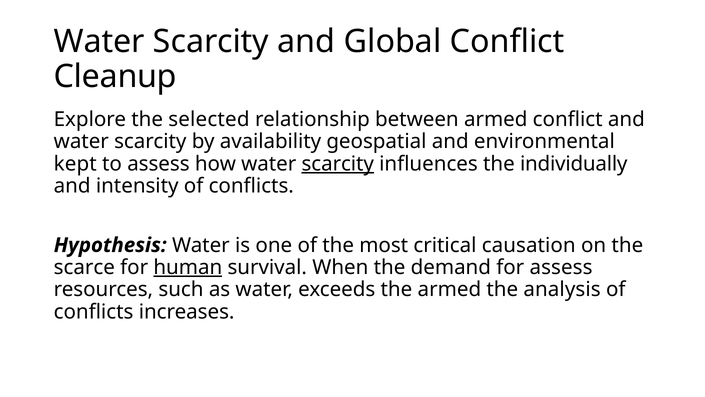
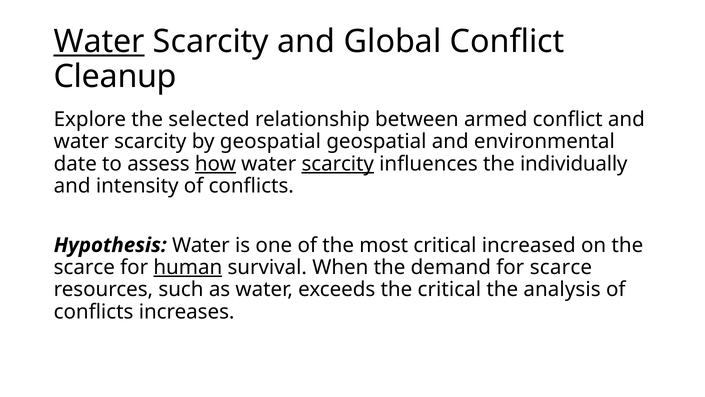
Water underline: none -> present (99, 42)
by availability: availability -> geospatial (270, 141)
kept: kept -> date (75, 164)
how underline: none -> present (215, 164)
causation: causation -> increased (529, 245)
for assess: assess -> scarce (561, 267)
the armed: armed -> critical (449, 289)
